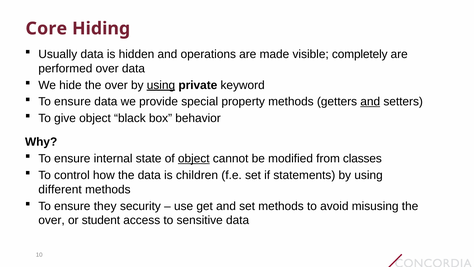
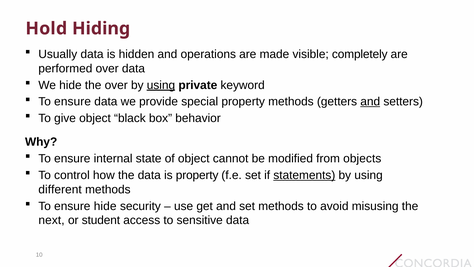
Core: Core -> Hold (46, 28)
object underline: present -> none (194, 158)
classes: classes -> objects (362, 158)
is children: children -> property (197, 175)
statements underline: none -> present (304, 175)
ensure they: they -> hide (105, 206)
over: over -> next (51, 220)
